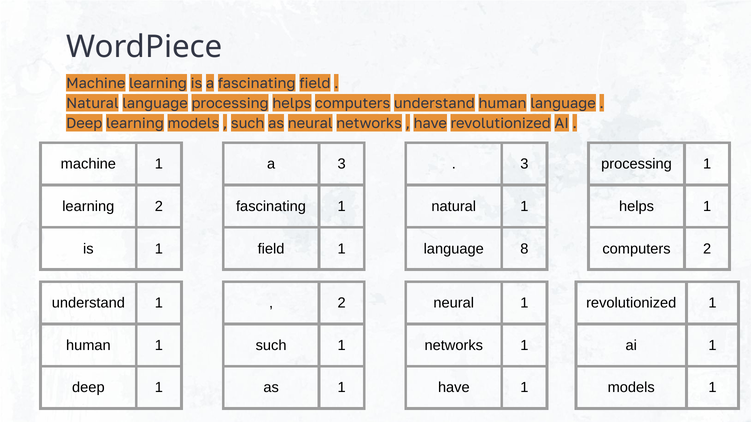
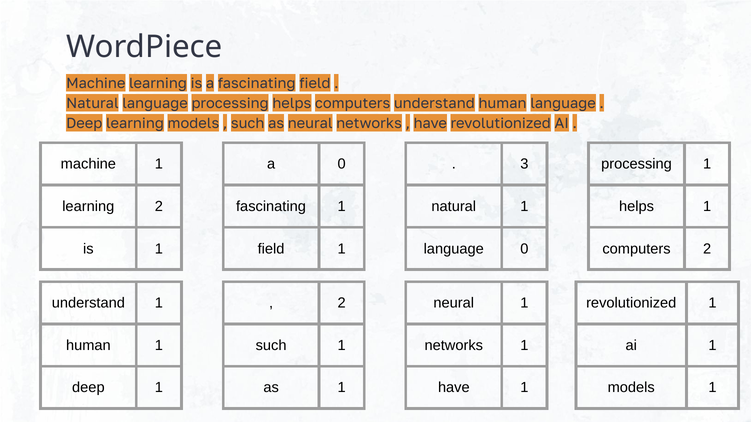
a 3: 3 -> 0 (342, 164)
language 8: 8 -> 0 (524, 249)
